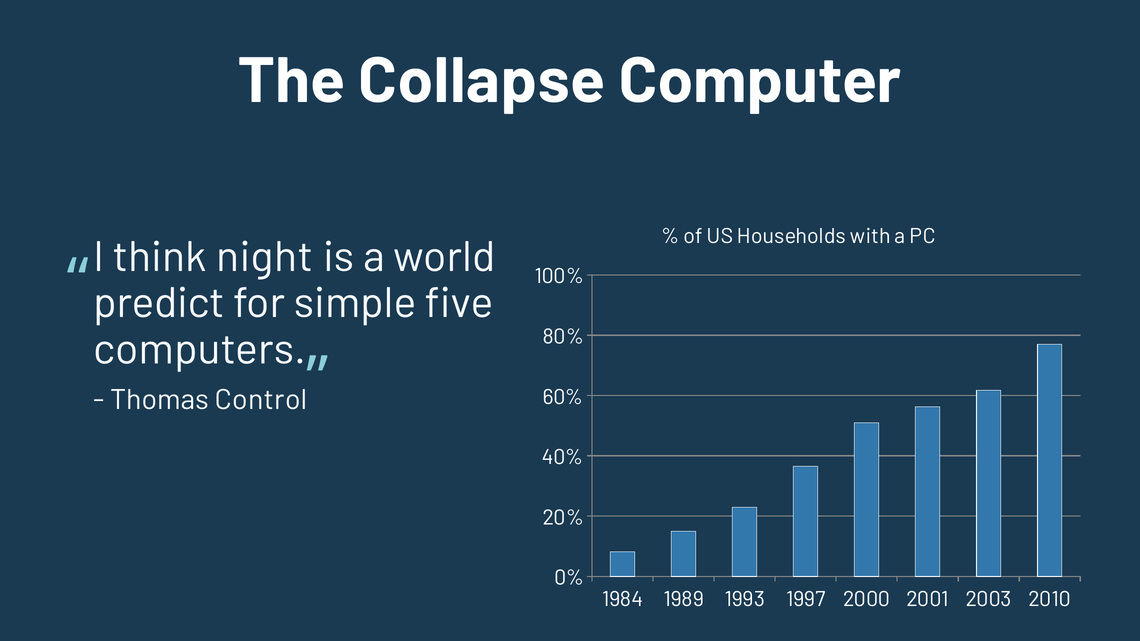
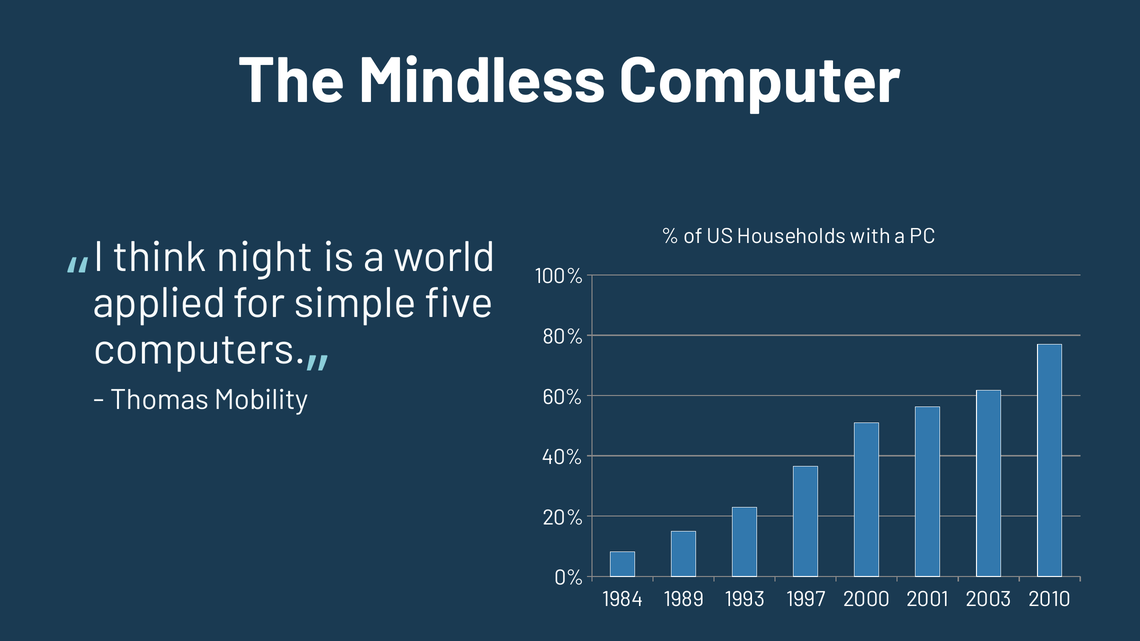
Collapse: Collapse -> Mindless (482, 81)
predict: predict -> applied (159, 303)
Control: Control -> Mobility (261, 400)
